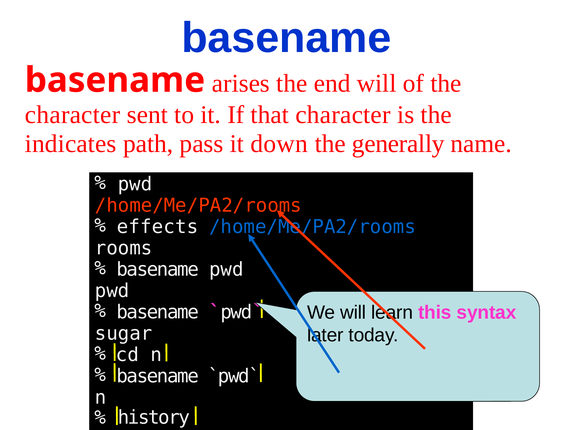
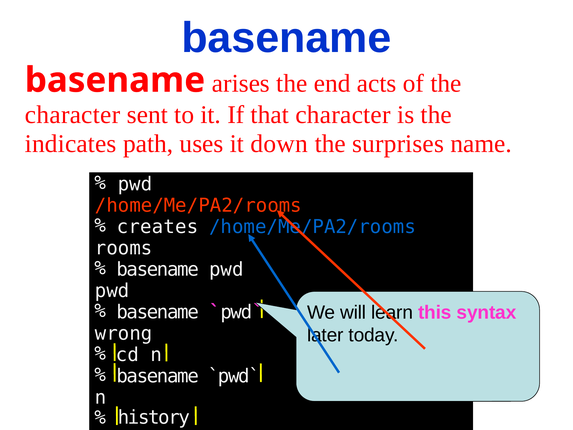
end will: will -> acts (377, 83)
pass: pass -> uses (202, 144)
generally: generally -> surprises (398, 144)
effects: effects -> creates (158, 227)
sugar: sugar -> wrong (124, 333)
